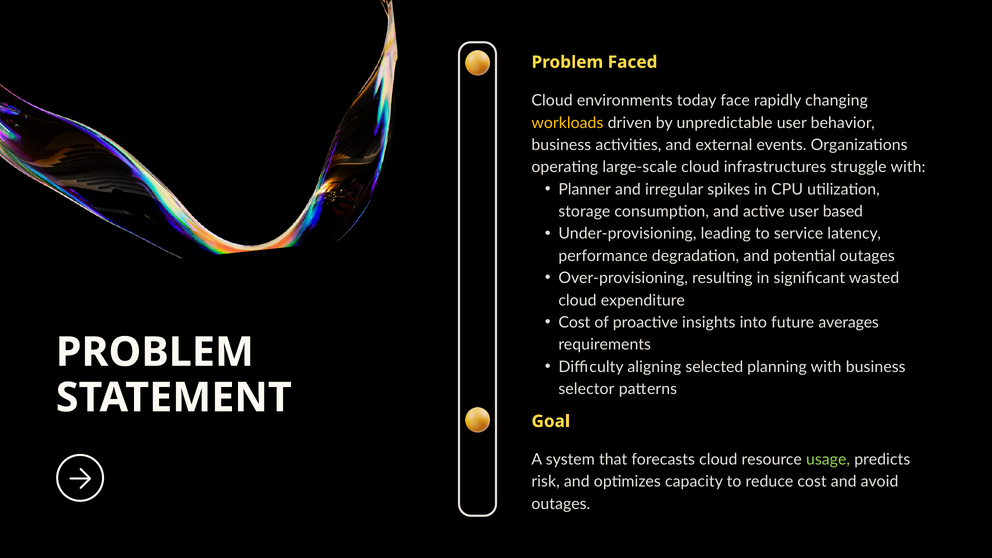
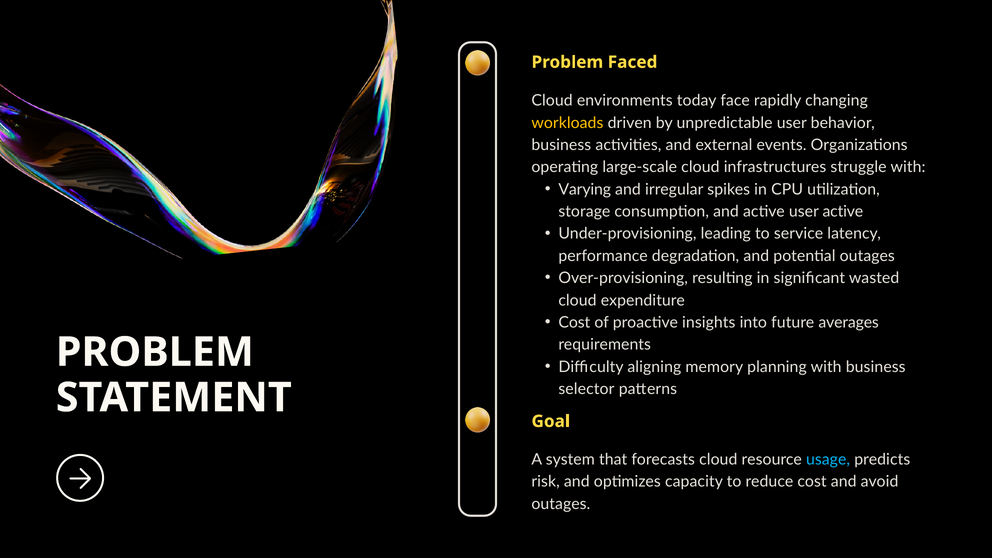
Planner: Planner -> Varying (585, 189)
user based: based -> active (843, 212)
selected: selected -> memory (714, 367)
usage colour: light green -> light blue (828, 460)
